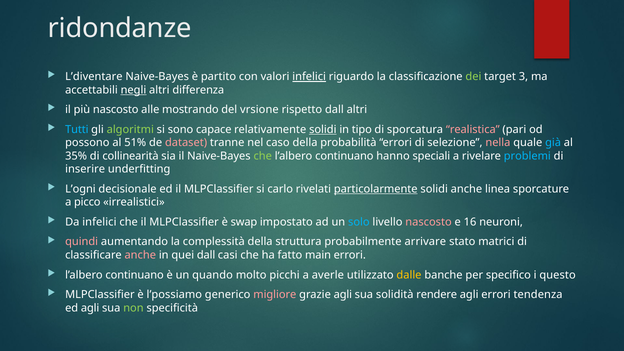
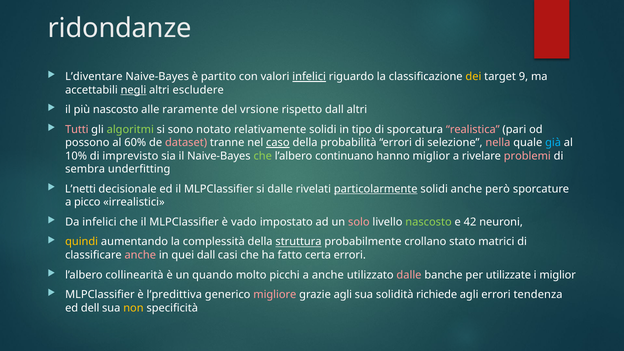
dei colour: light green -> yellow (473, 77)
3: 3 -> 9 (523, 77)
differenza: differenza -> escludere (198, 90)
mostrando: mostrando -> raramente (190, 110)
Tutti colour: light blue -> pink (77, 129)
capace: capace -> notato (214, 129)
solidi underline: present -> none (323, 129)
51%: 51% -> 60% (135, 143)
caso underline: none -> present (278, 143)
35%: 35% -> 10% (76, 156)
collinearità: collinearità -> imprevisto (130, 156)
hanno speciali: speciali -> miglior (431, 156)
problemi colour: light blue -> pink (527, 156)
inserire: inserire -> sembra (85, 169)
L’ogni: L’ogni -> L’netti (80, 189)
si carlo: carlo -> dalle (280, 189)
linea: linea -> però (498, 189)
swap: swap -> vado (244, 222)
solo colour: light blue -> pink (359, 222)
nascosto colour: pink -> light green (429, 222)
16: 16 -> 42 (470, 222)
quindi colour: pink -> yellow (82, 242)
struttura underline: none -> present (299, 242)
arrivare: arrivare -> crollano (425, 242)
main: main -> certa (318, 255)
continuano: continuano -> collinearità (135, 275)
a averle: averle -> anche (328, 275)
dalle colour: yellow -> pink (409, 275)
specifico: specifico -> utilizzate (508, 275)
i questo: questo -> miglior (558, 275)
l’possiamo: l’possiamo -> l’predittiva (174, 295)
rendere: rendere -> richiede (437, 295)
ed agli: agli -> dell (90, 308)
non colour: light green -> yellow (133, 308)
